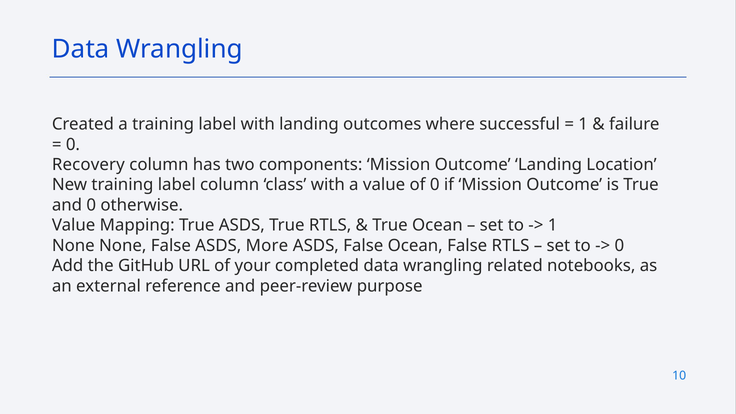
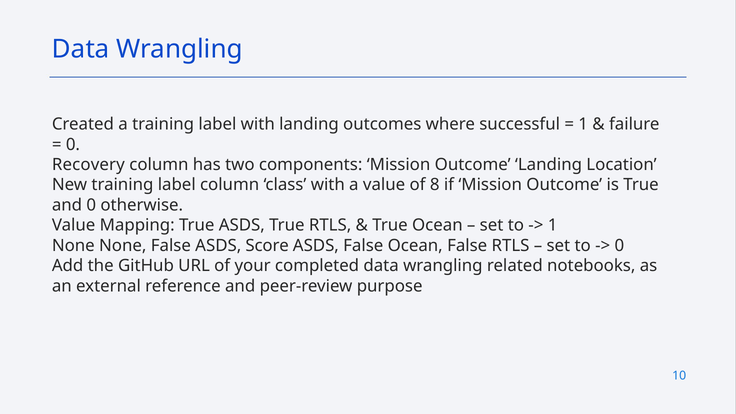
of 0: 0 -> 8 (435, 185)
More: More -> Score (267, 246)
